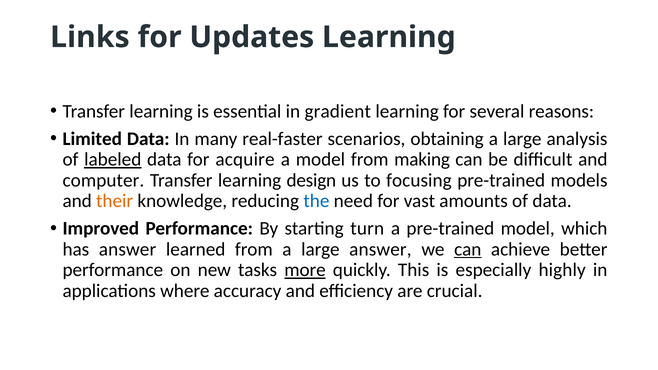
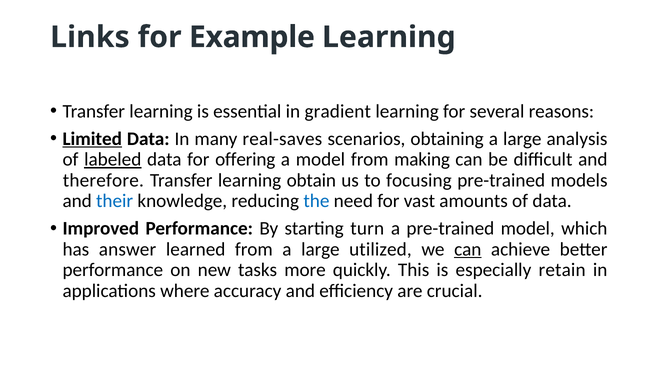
Updates: Updates -> Example (252, 37)
Limited underline: none -> present (92, 139)
real-faster: real-faster -> real-saves (282, 139)
acquire: acquire -> offering (245, 160)
computer: computer -> therefore (103, 180)
design: design -> obtain (311, 180)
their colour: orange -> blue (115, 201)
large answer: answer -> utilized (380, 249)
more underline: present -> none (305, 270)
highly: highly -> retain (562, 270)
